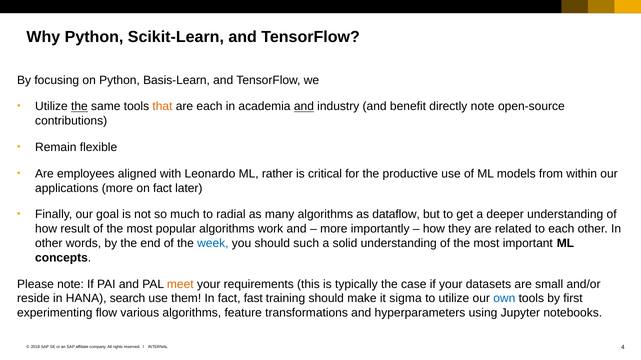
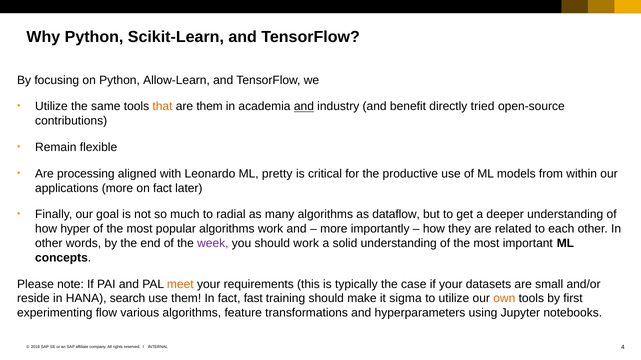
Basis-Learn: Basis-Learn -> Allow-Learn (176, 80)
the underline: present -> none (79, 107)
are each: each -> them (210, 107)
directly note: note -> tried (483, 107)
employees: employees -> processing (86, 174)
rather: rather -> pretty (277, 174)
result: result -> hyper (75, 229)
week colour: blue -> purple (213, 244)
should such: such -> work (306, 244)
own colour: blue -> orange (504, 299)
